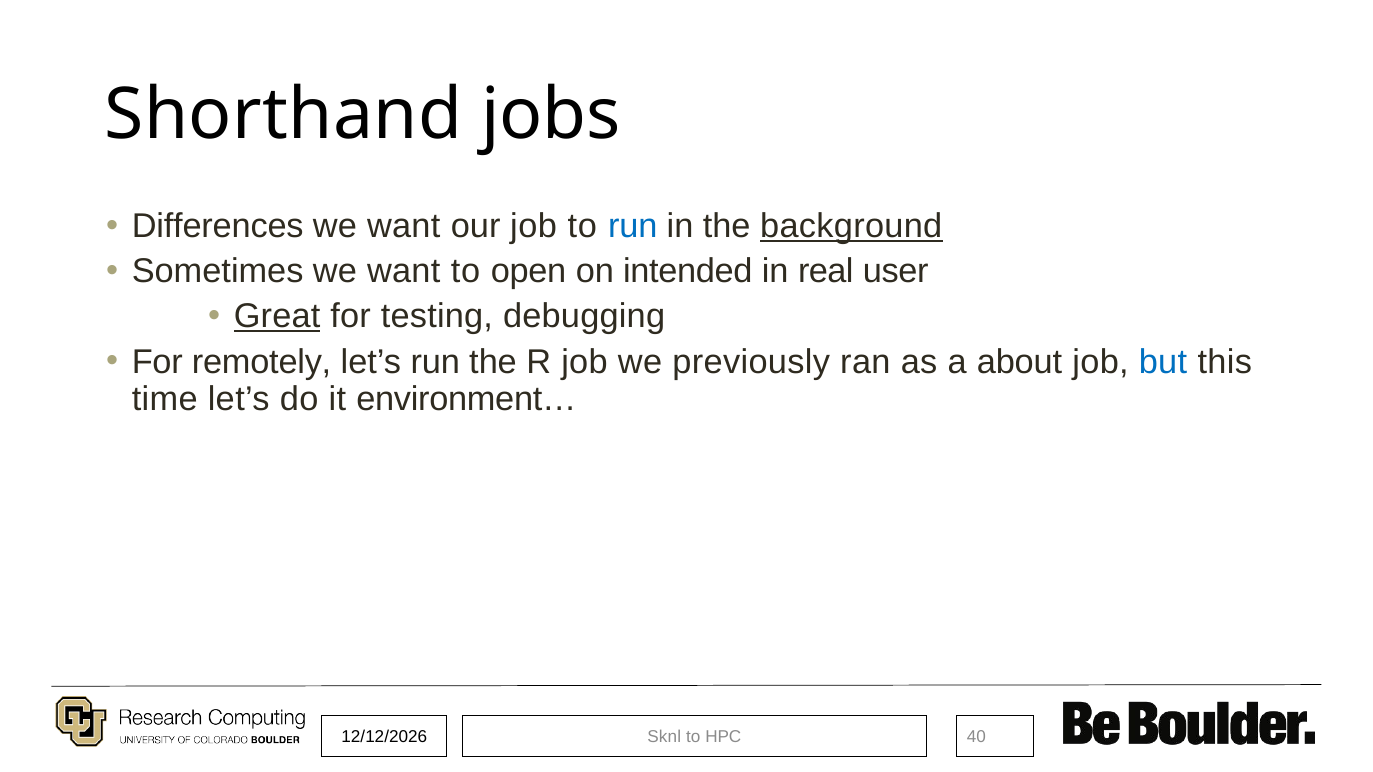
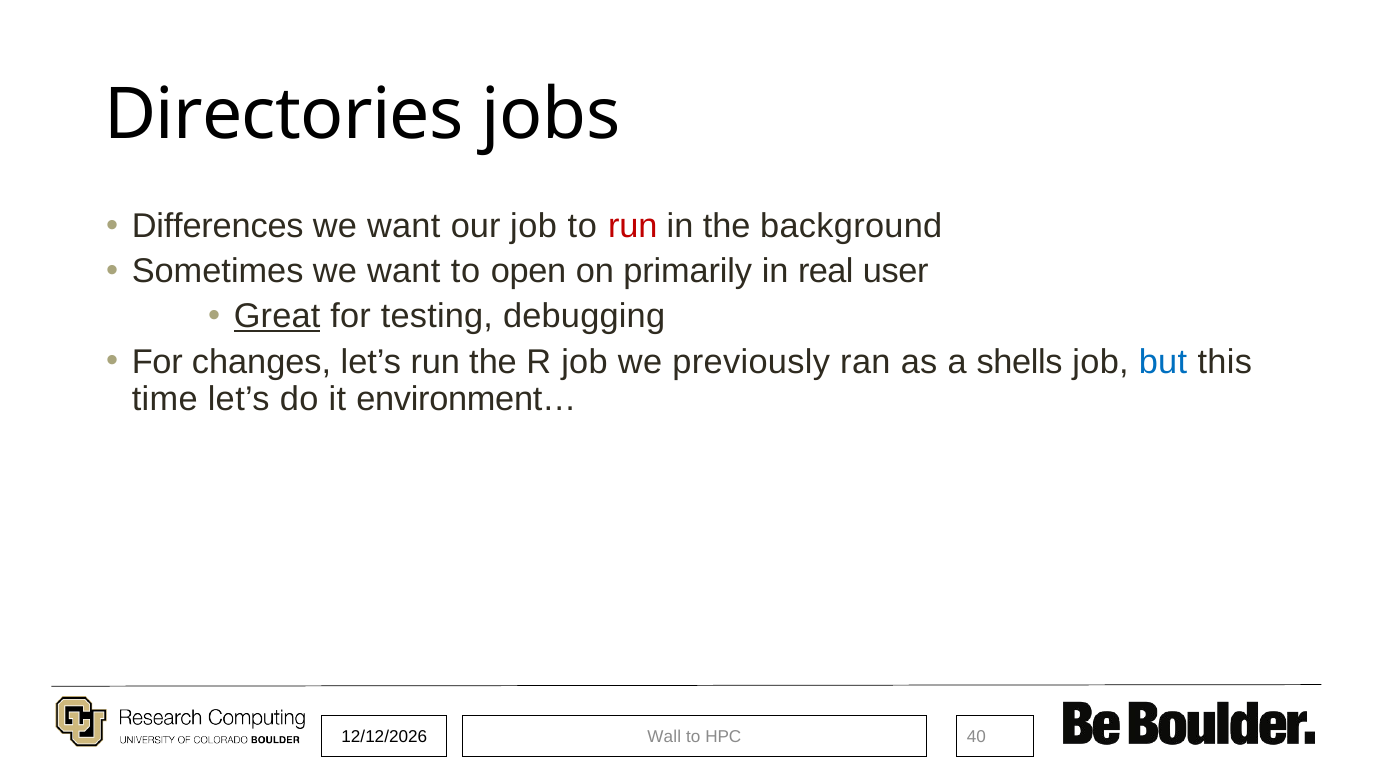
Shorthand: Shorthand -> Directories (284, 115)
run colour: blue -> red (633, 227)
background underline: present -> none (851, 227)
intended: intended -> primarily (688, 272)
remotely: remotely -> changes (261, 362)
about: about -> shells (1020, 362)
Sknl: Sknl -> Wall (664, 738)
